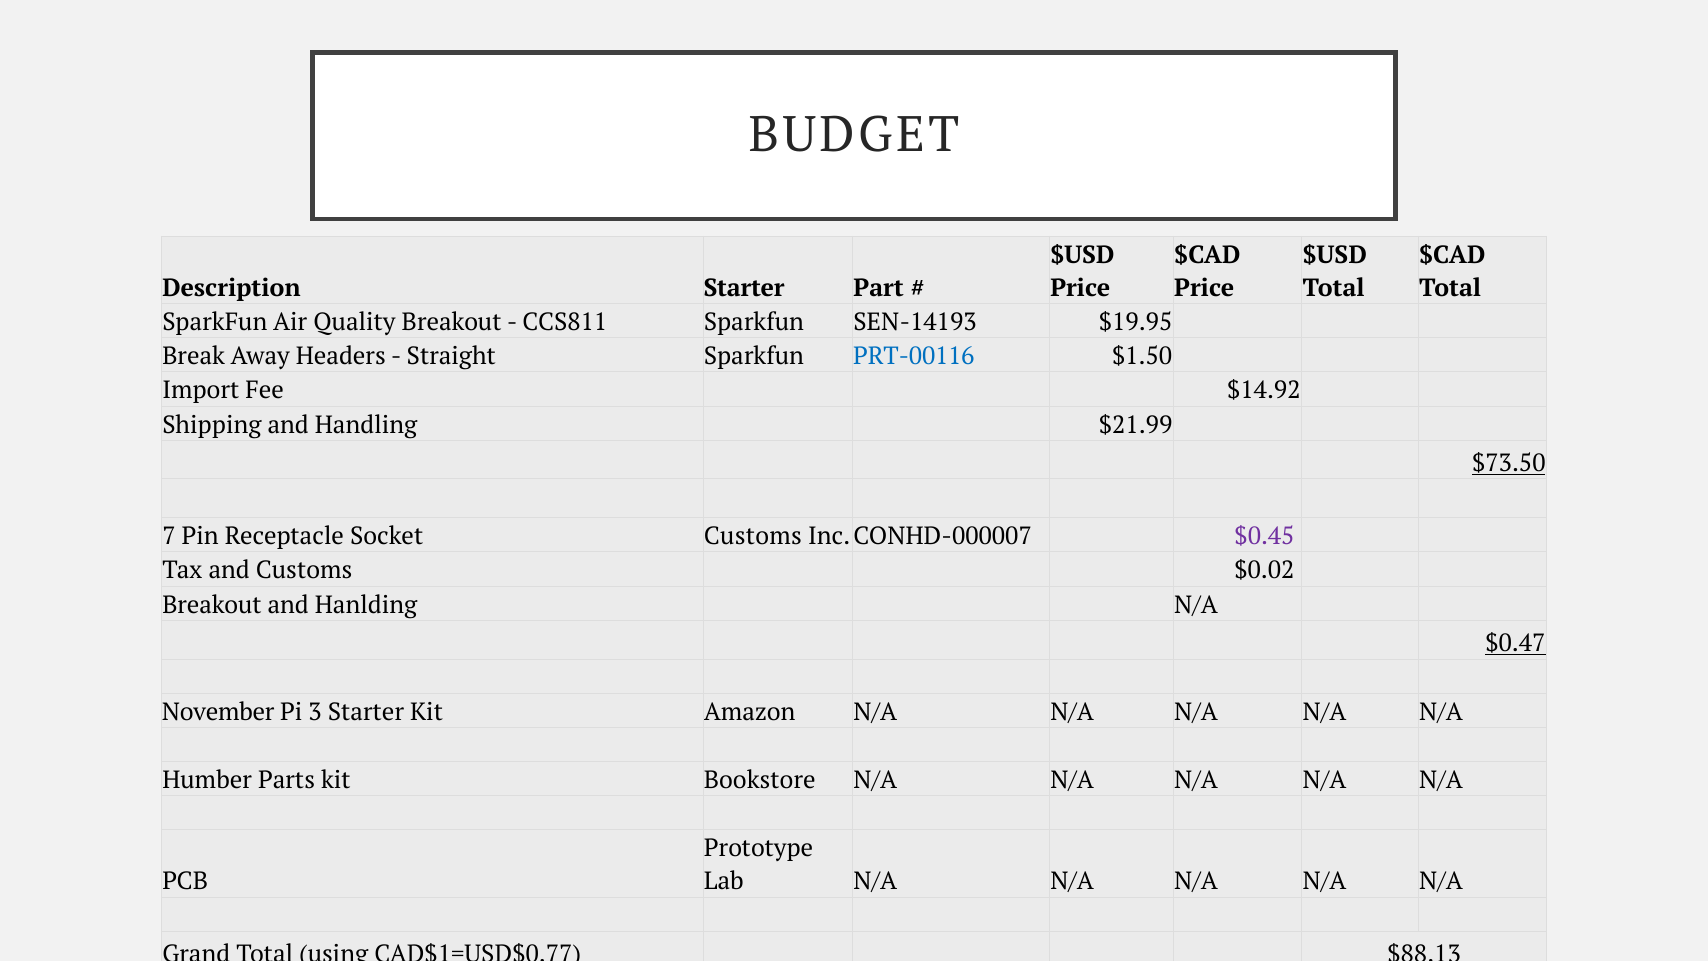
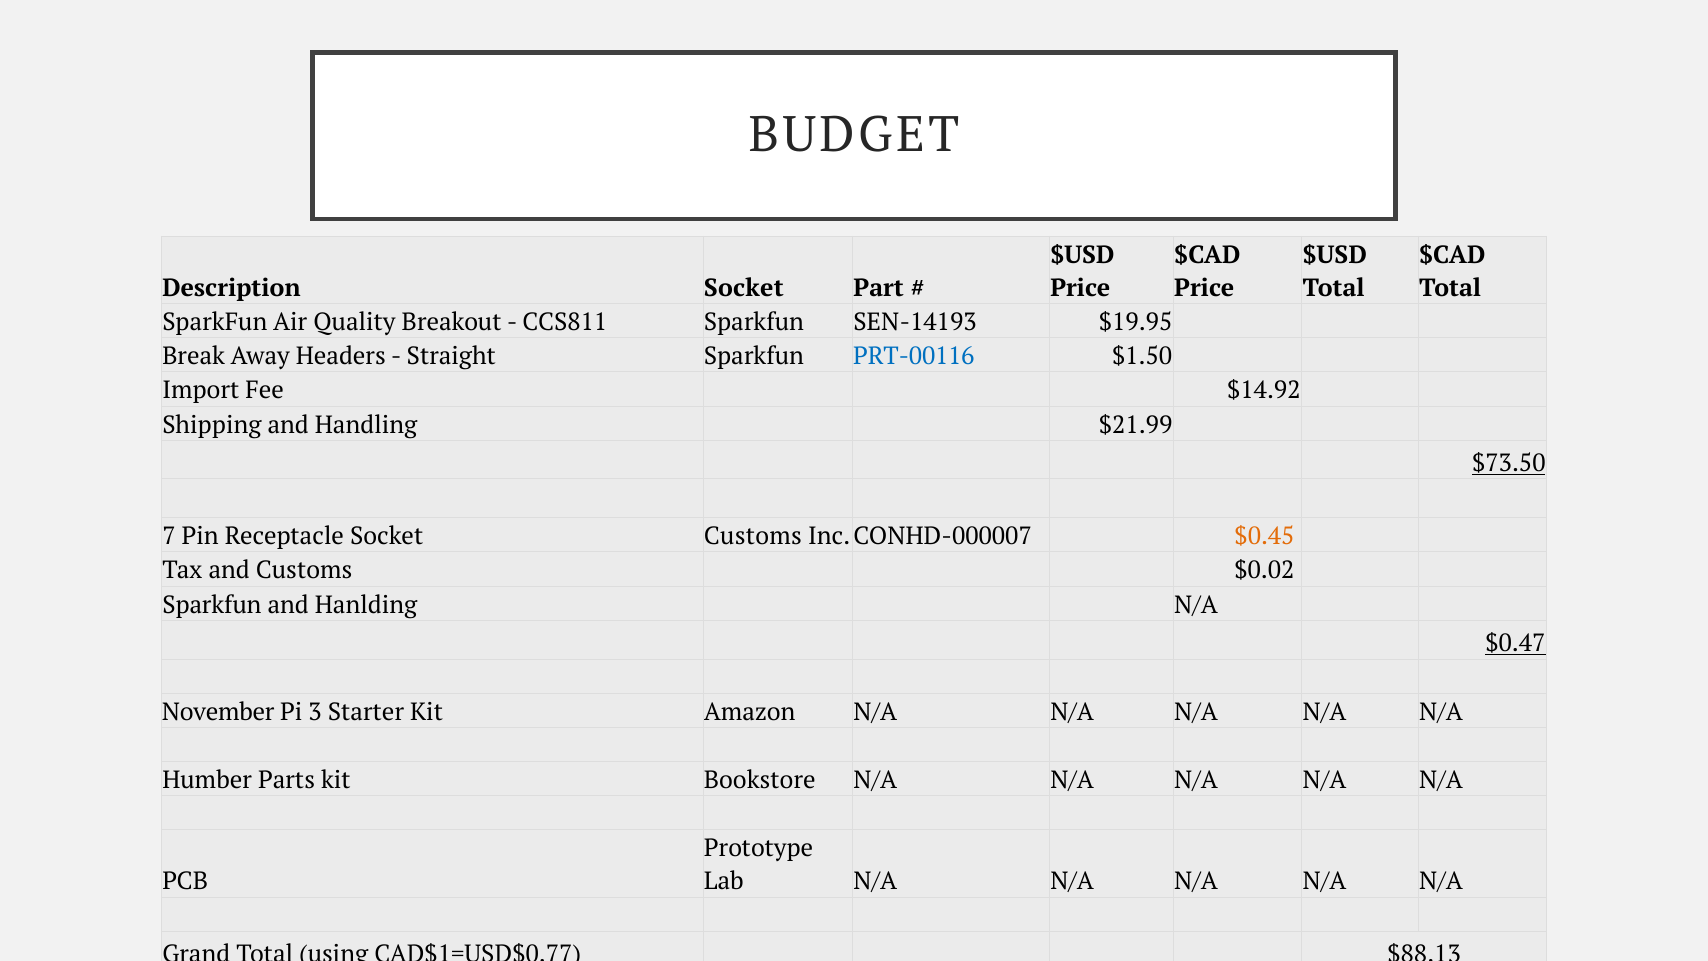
Description Starter: Starter -> Socket (744, 288)
$0.45 colour: purple -> orange (1264, 536)
Breakout: Breakout -> Sparkfun (212, 605)
